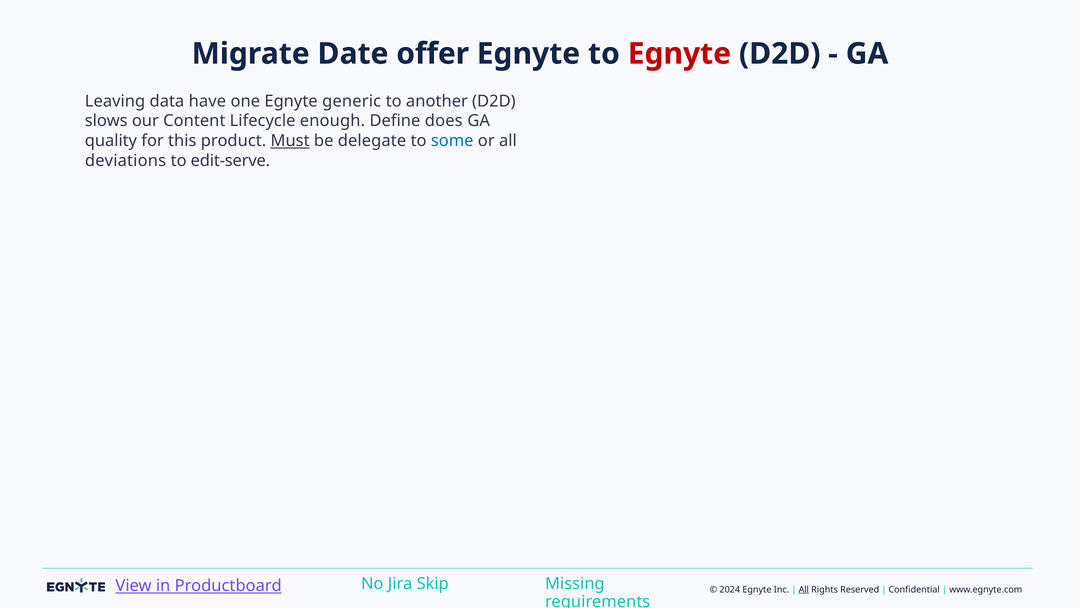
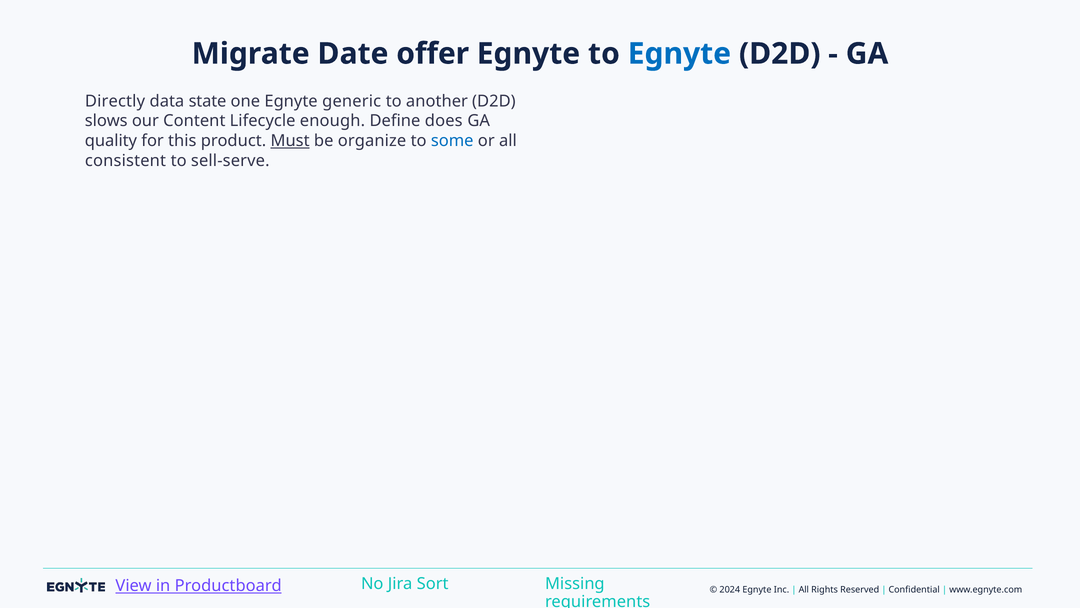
Egnyte colour: red -> blue (679, 54)
Leaving: Leaving -> Directly (115, 101)
have: have -> state (207, 101)
delegate: delegate -> organize (372, 141)
deviations: deviations -> consistent (126, 161)
edit-serve: edit-serve -> sell-serve (230, 161)
Skip: Skip -> Sort (433, 583)
All underline: present -> none (804, 589)
